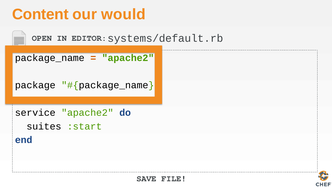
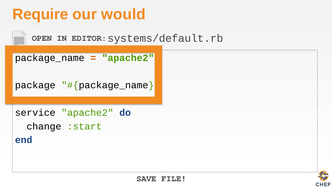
Content: Content -> Require (40, 14)
suites: suites -> change (44, 126)
